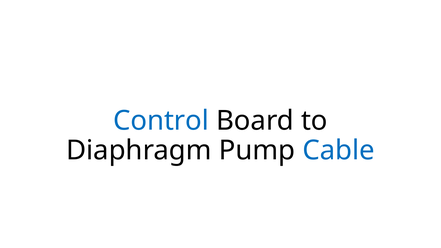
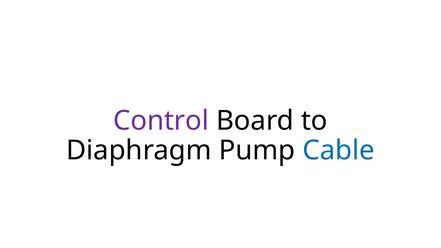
Control colour: blue -> purple (161, 121)
